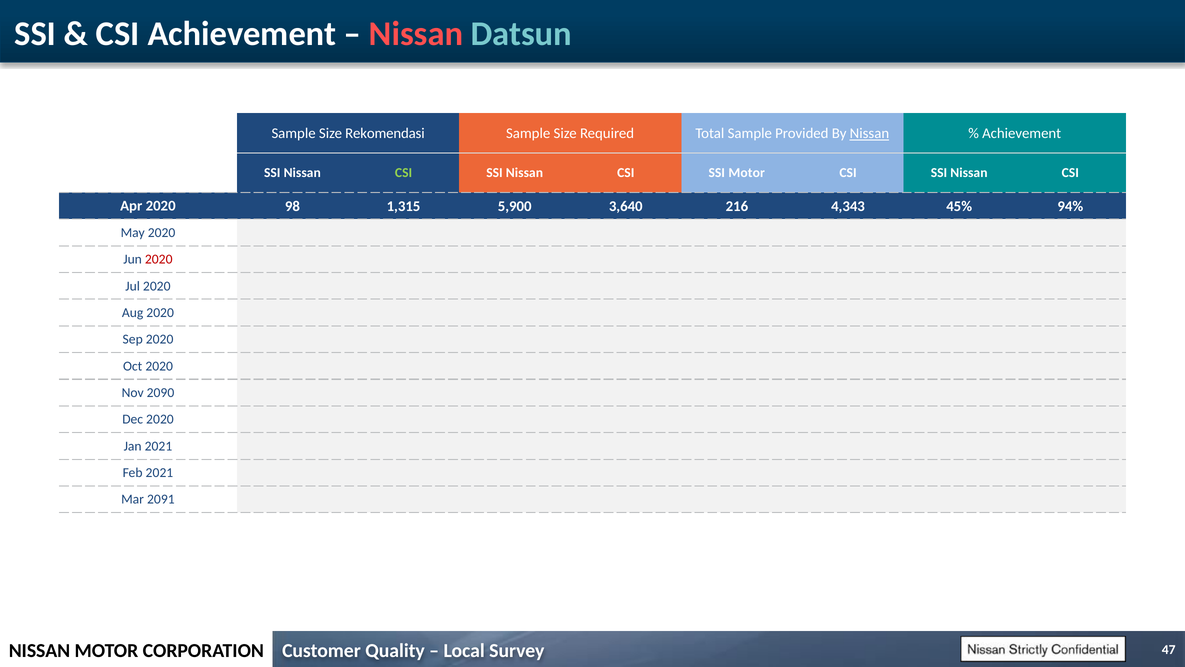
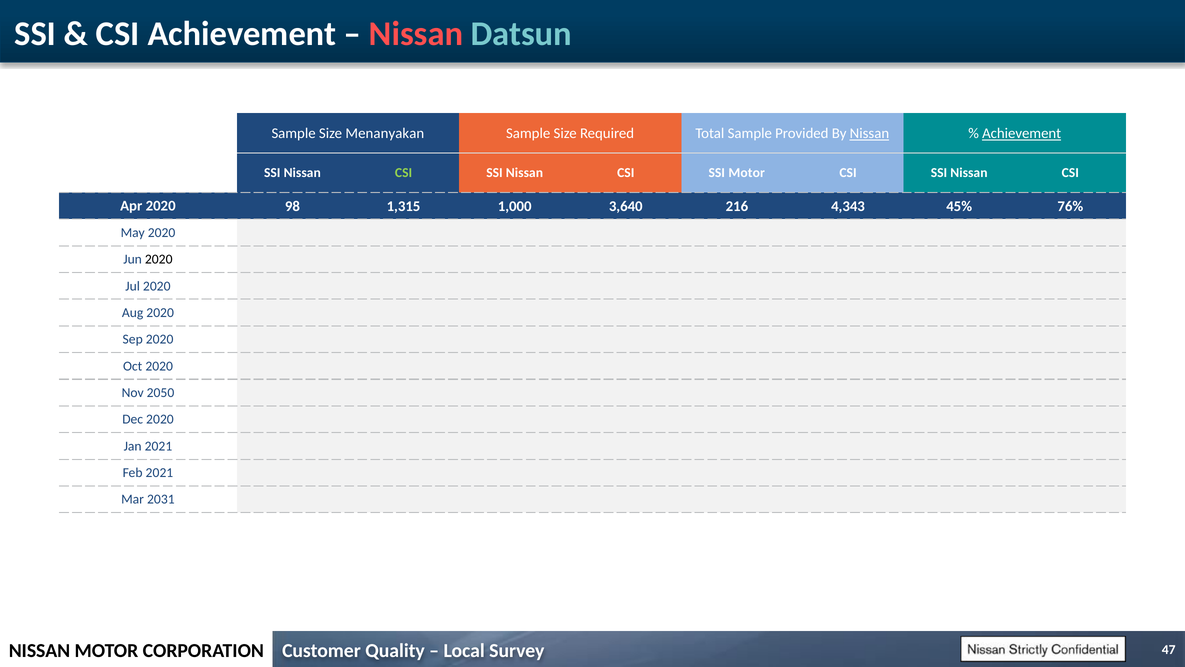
Rekomendasi: Rekomendasi -> Menanyakan (385, 133)
Achievement underline: none -> present (1022, 133)
5,900: 5,900 -> 1,000 (515, 206)
94%: 94% -> 76% (1070, 206)
2020 colour: red -> black (159, 259)
2090: 2090 -> 2050 (160, 393)
2091: 2091 -> 2031 (161, 499)
